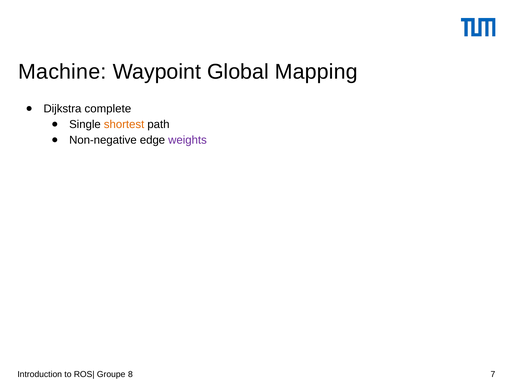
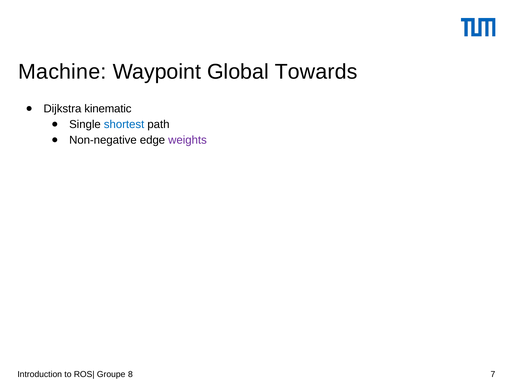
Mapping: Mapping -> Towards (316, 72)
complete: complete -> kinematic (108, 109)
shortest colour: orange -> blue (124, 124)
